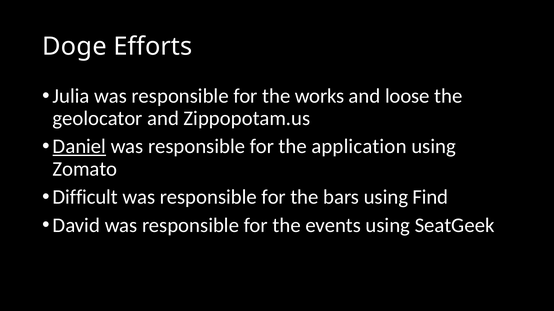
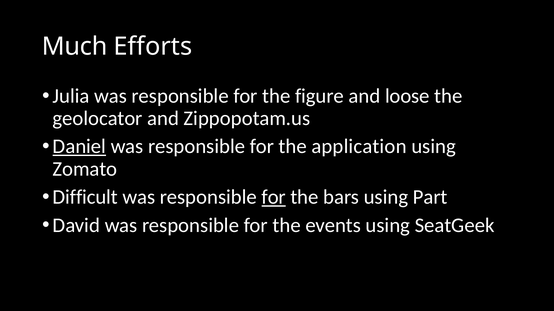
Doge: Doge -> Much (75, 47)
works: works -> figure (319, 96)
for underline: none -> present (274, 197)
Find: Find -> Part (430, 197)
